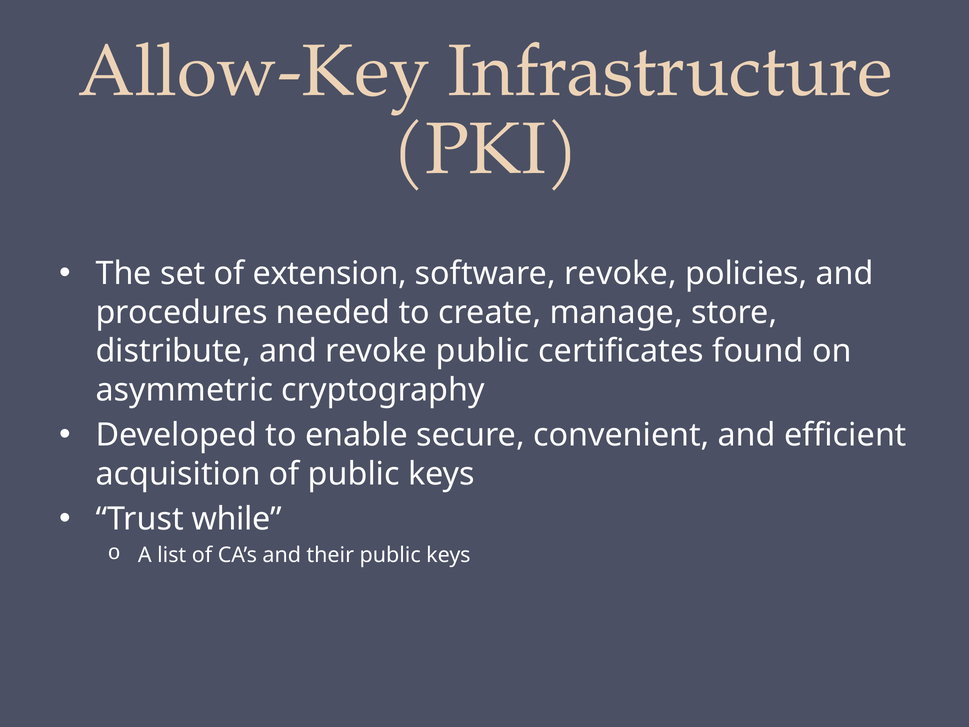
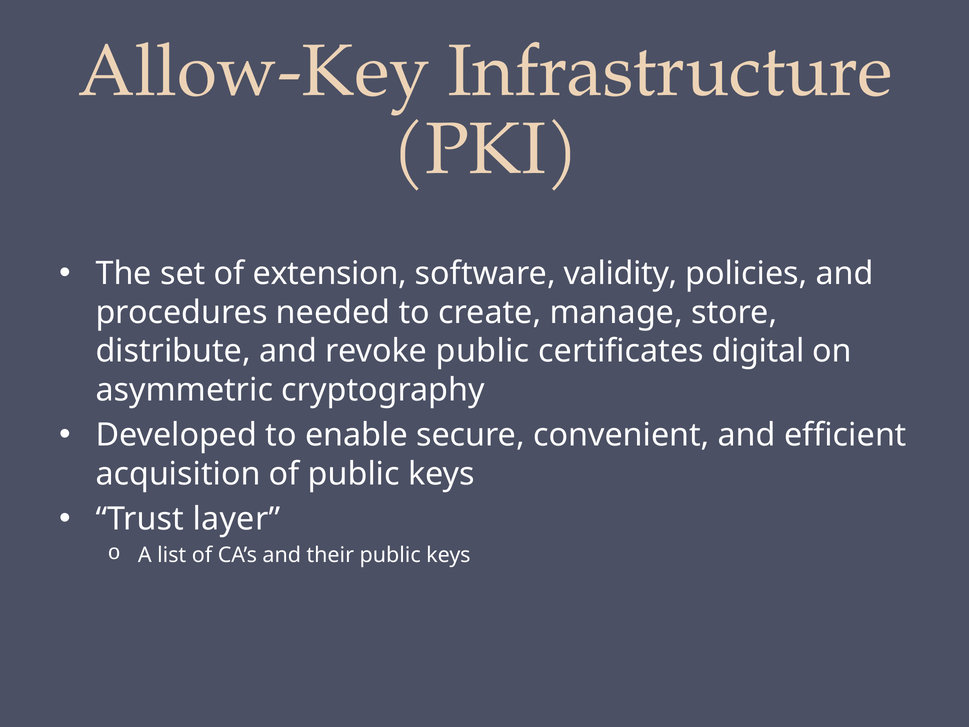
software revoke: revoke -> validity (621, 274)
found: found -> digital (758, 351)
while: while -> layer (236, 519)
